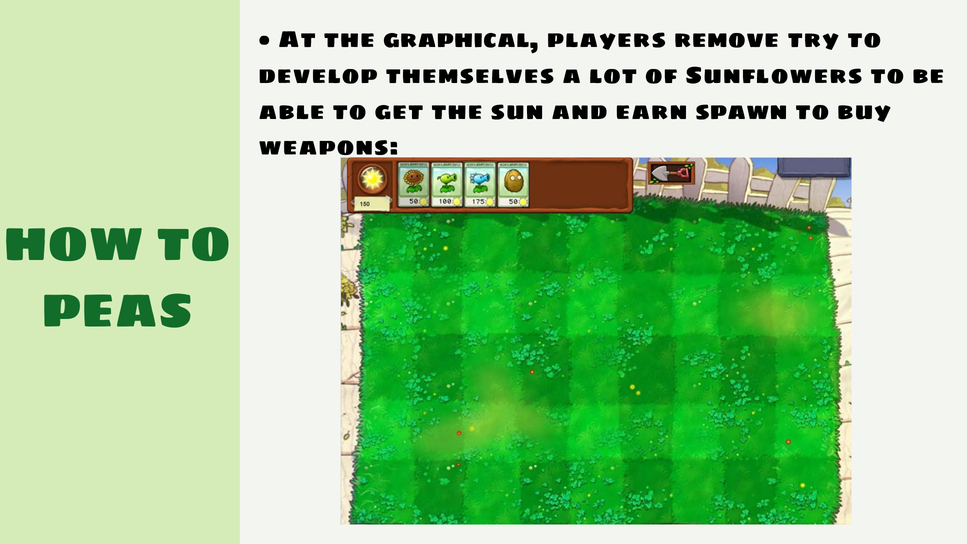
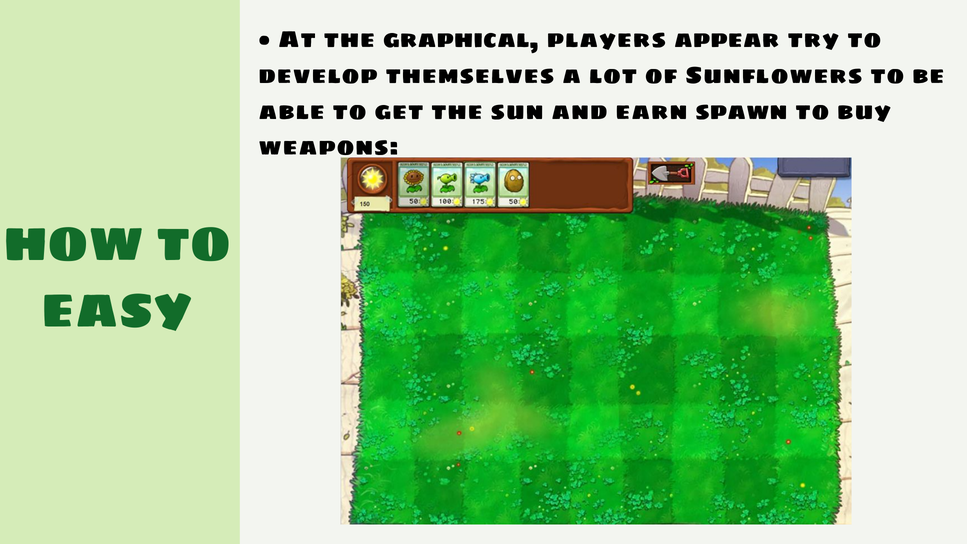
remove: remove -> appear (727, 40)
PEAS: PEAS -> EASY (117, 311)
